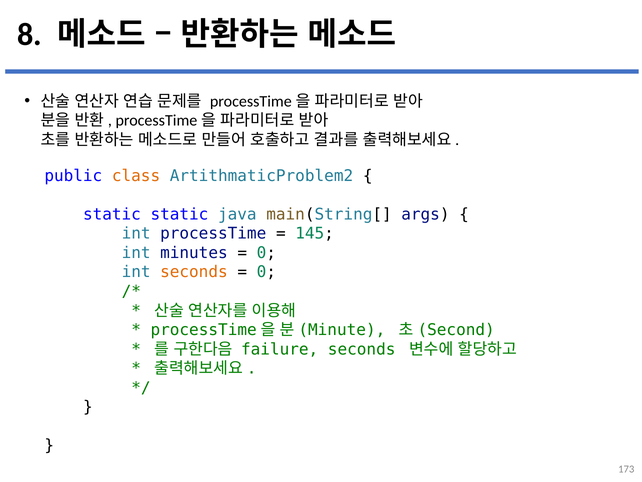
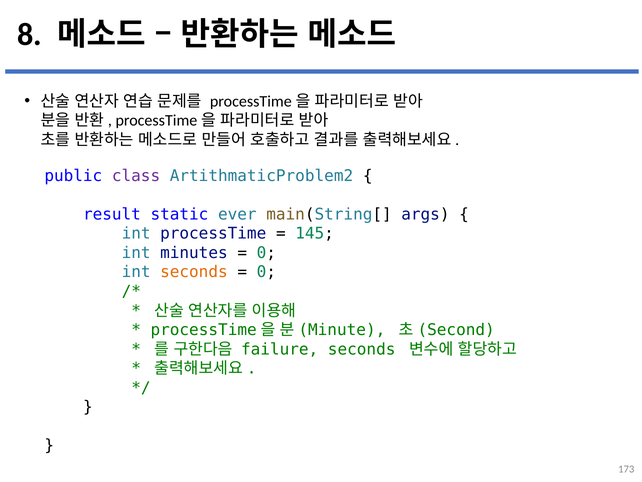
class colour: orange -> purple (136, 176)
static: static -> result (112, 214)
java: java -> ever (237, 214)
